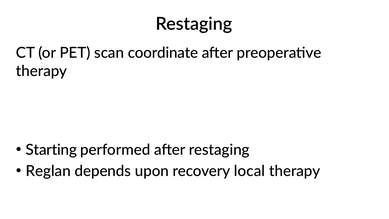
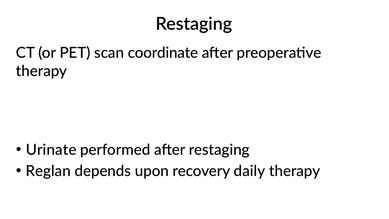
Starting: Starting -> Urinate (51, 150)
local: local -> daily (249, 171)
